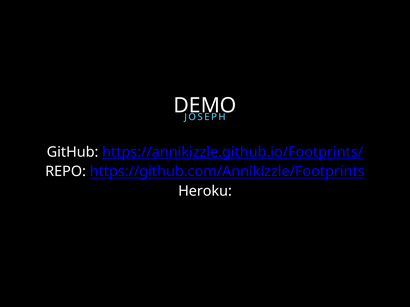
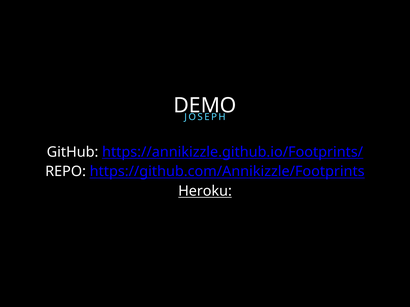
Heroku underline: none -> present (205, 191)
